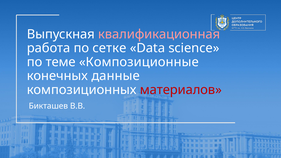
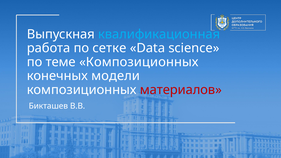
квалификационная colour: pink -> light blue (159, 34)
теме Композиционные: Композиционные -> Композиционных (139, 62)
данные: данные -> модели (116, 76)
